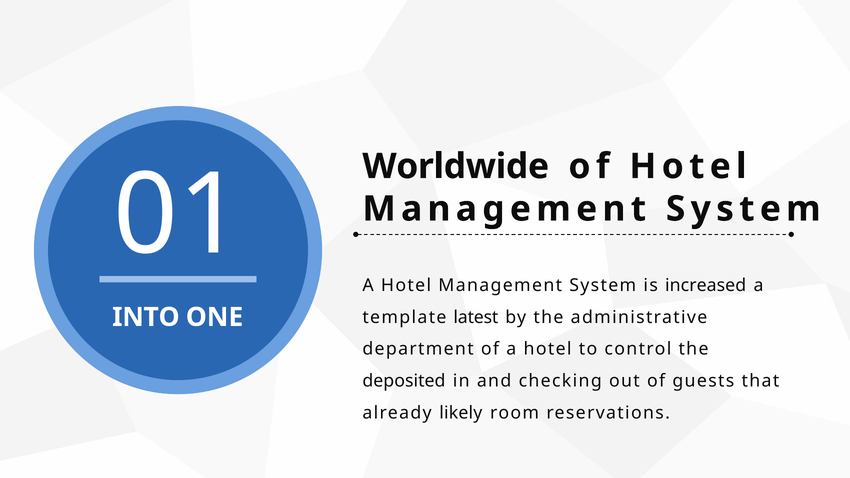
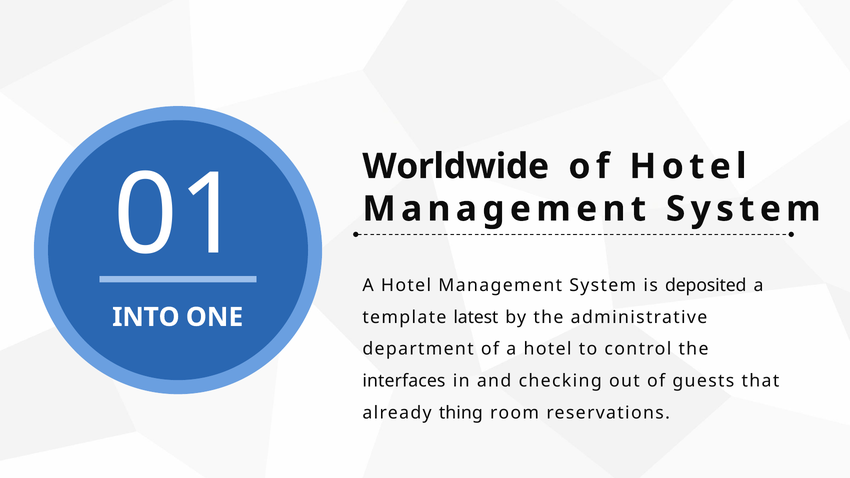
increased: increased -> deposited (706, 285)
deposited: deposited -> interfaces (404, 381)
likely: likely -> thing (461, 413)
